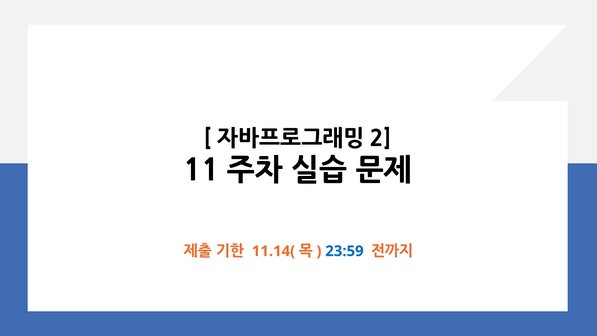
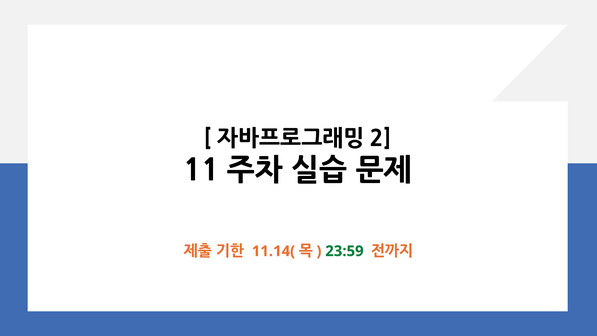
23:59 colour: blue -> green (344, 251)
